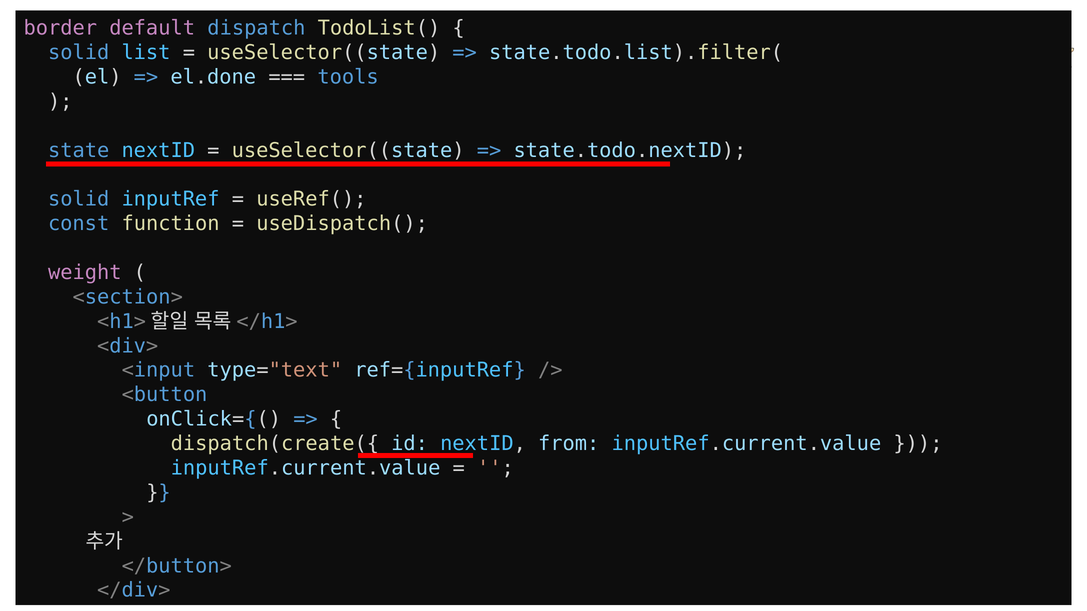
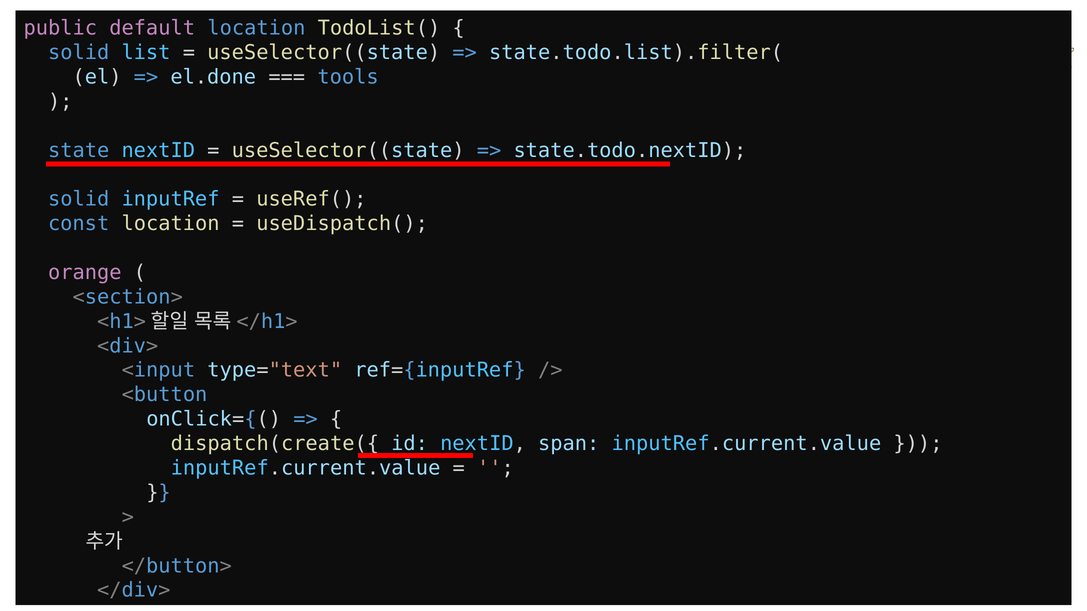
border: border -> public (60, 28)
default dispatch: dispatch -> location (256, 28)
const function: function -> location (171, 224)
weight: weight -> orange (85, 273)
from: from -> span (569, 444)
